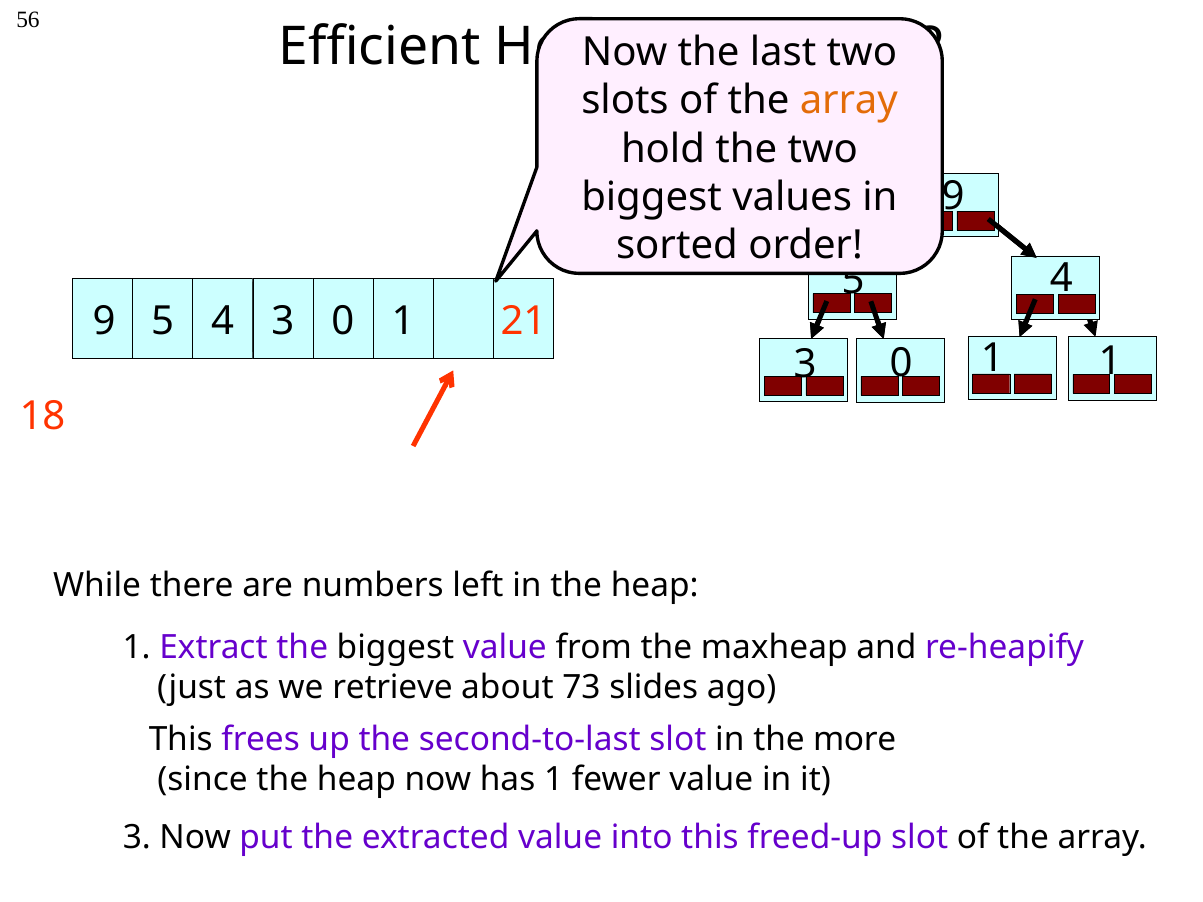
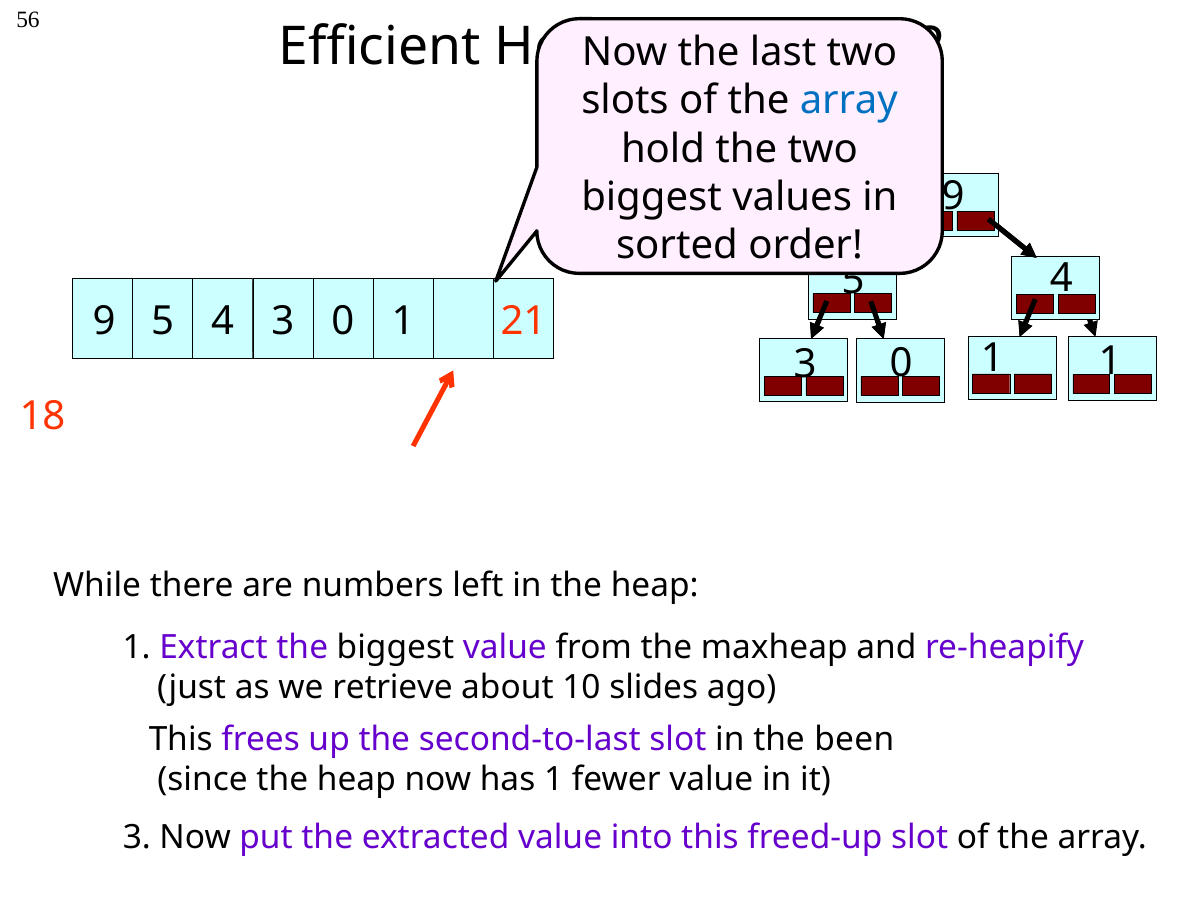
array colour: orange -> blue (849, 101)
73: 73 -> 10 (581, 687)
more: more -> been (854, 739)
